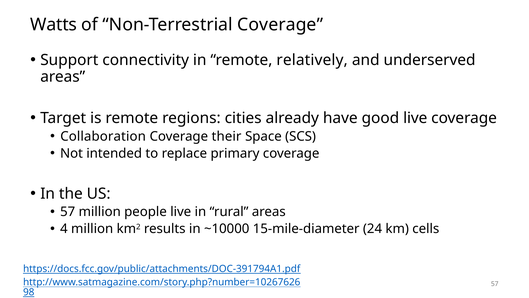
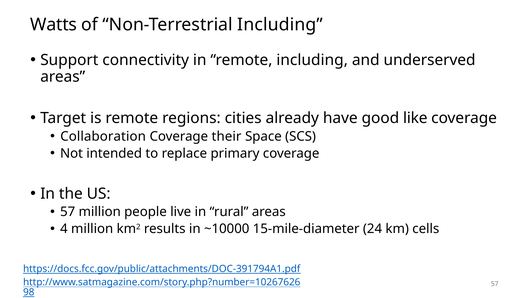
Non-Terrestrial Coverage: Coverage -> Including (280, 25)
remote relatively: relatively -> including (312, 60)
good live: live -> like (415, 118)
